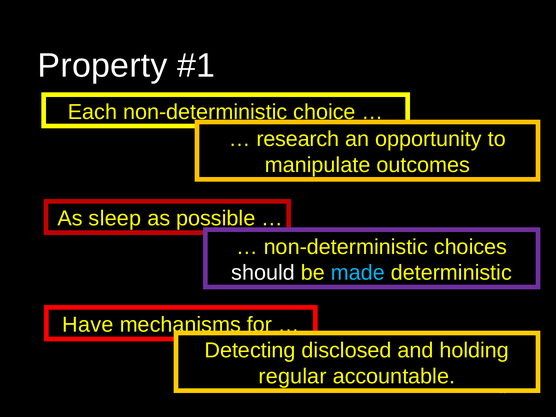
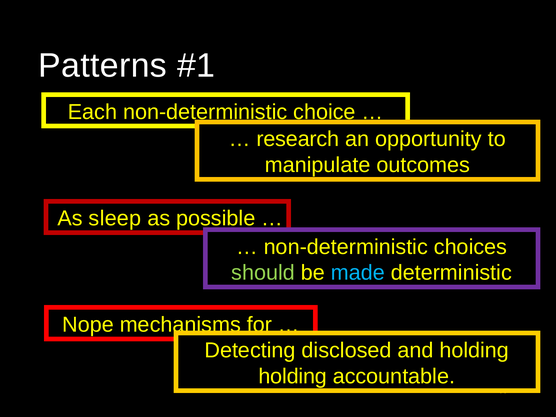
Property: Property -> Patterns (103, 66)
should colour: white -> light green (263, 273)
Have: Have -> Nope (88, 325)
regular: regular -> holding (293, 376)
